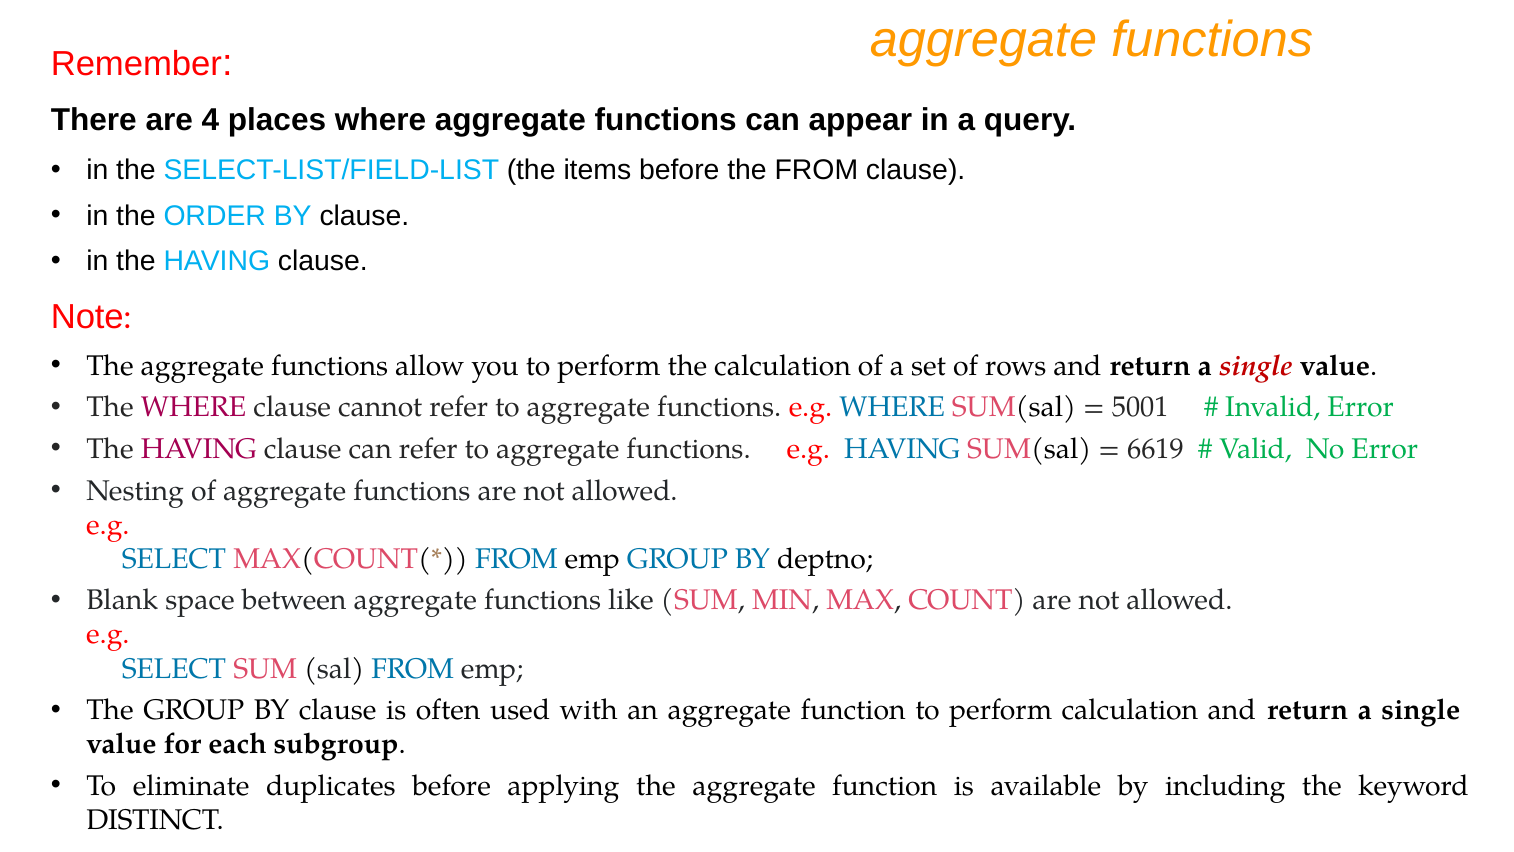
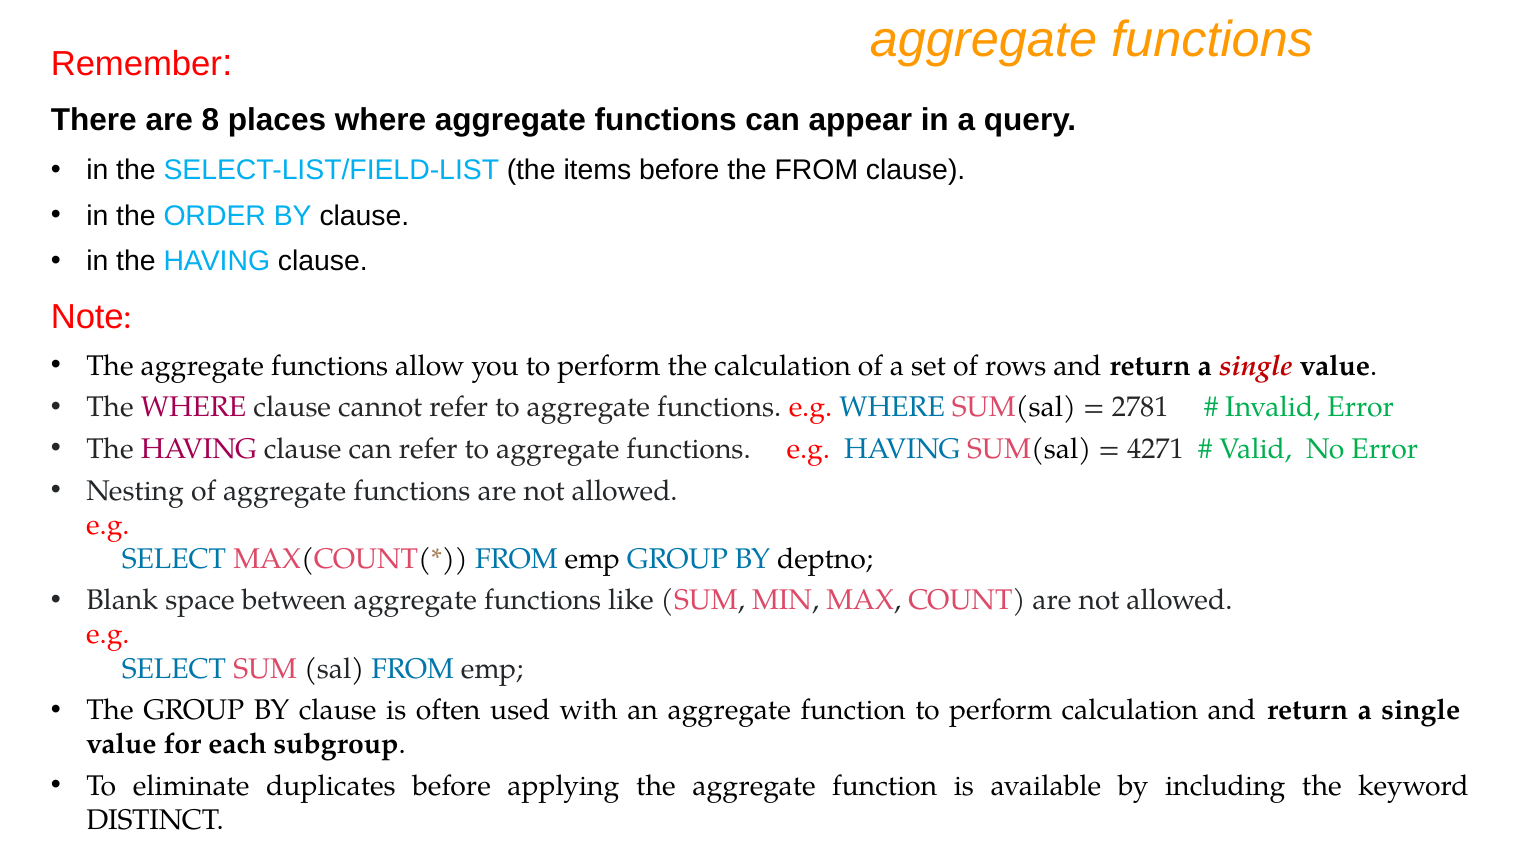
4: 4 -> 8 (210, 120)
5001: 5001 -> 2781 (1140, 407)
6619: 6619 -> 4271 (1155, 449)
